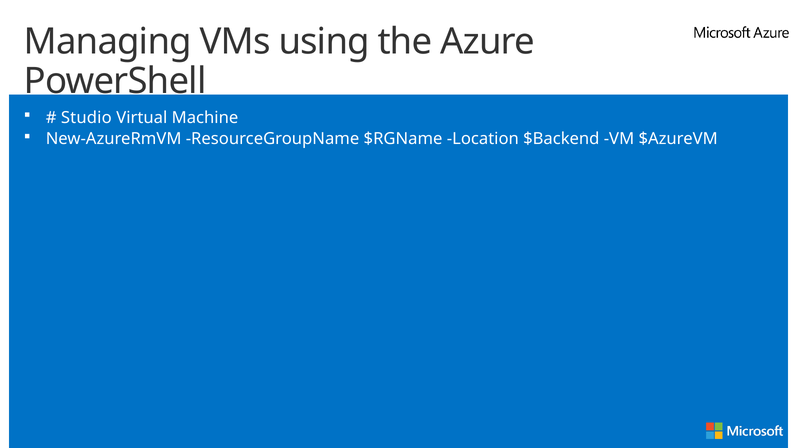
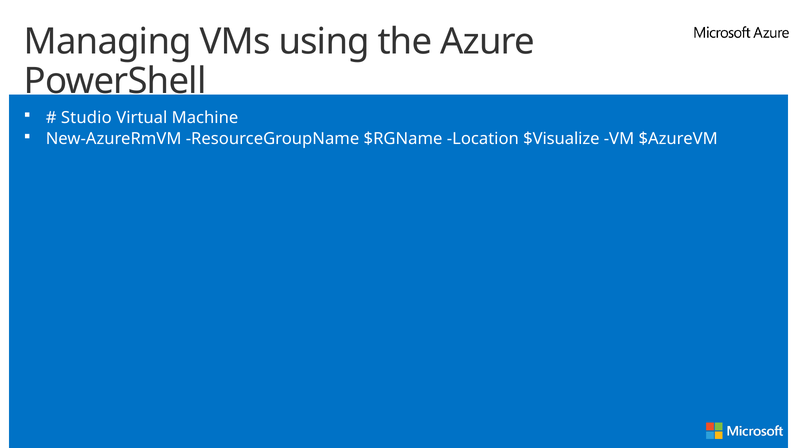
$Backend: $Backend -> $Visualize (561, 139)
